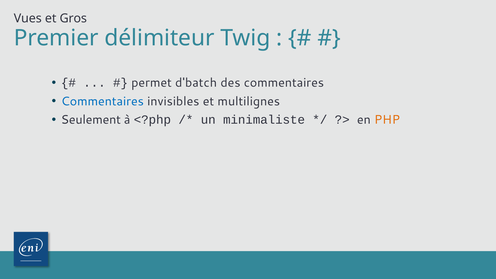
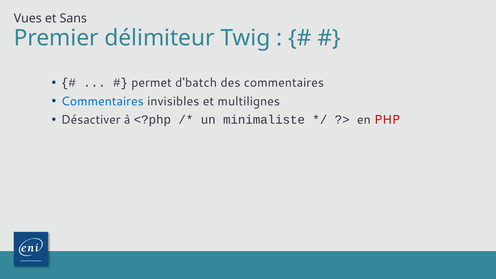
Gros: Gros -> Sans (73, 19)
Seulement: Seulement -> Désactiver (91, 120)
PHP colour: orange -> red (387, 120)
